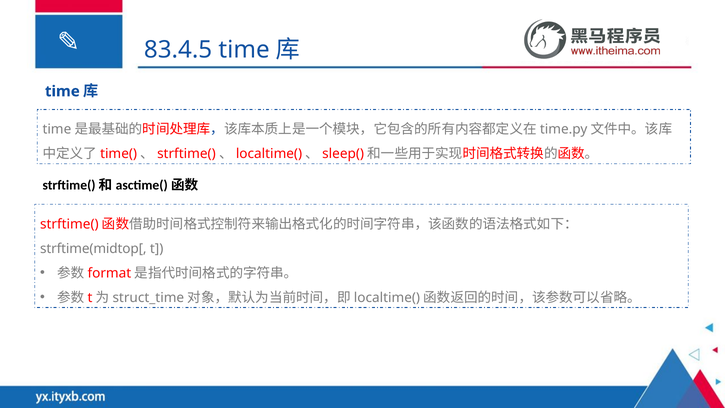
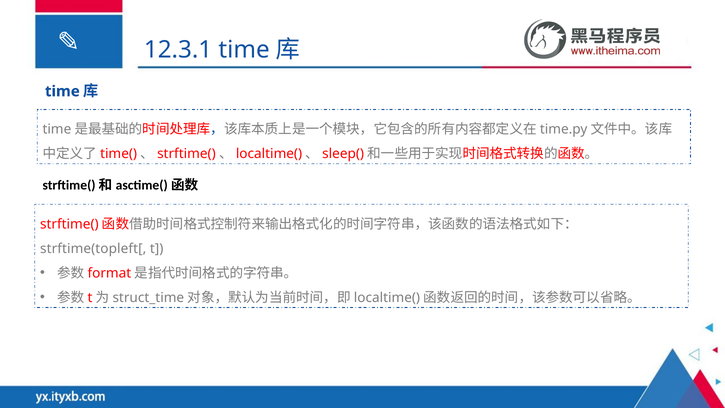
83.4.5: 83.4.5 -> 12.3.1 (178, 50)
strftime(midtop[: strftime(midtop[ -> strftime(topleft[ (93, 249)
